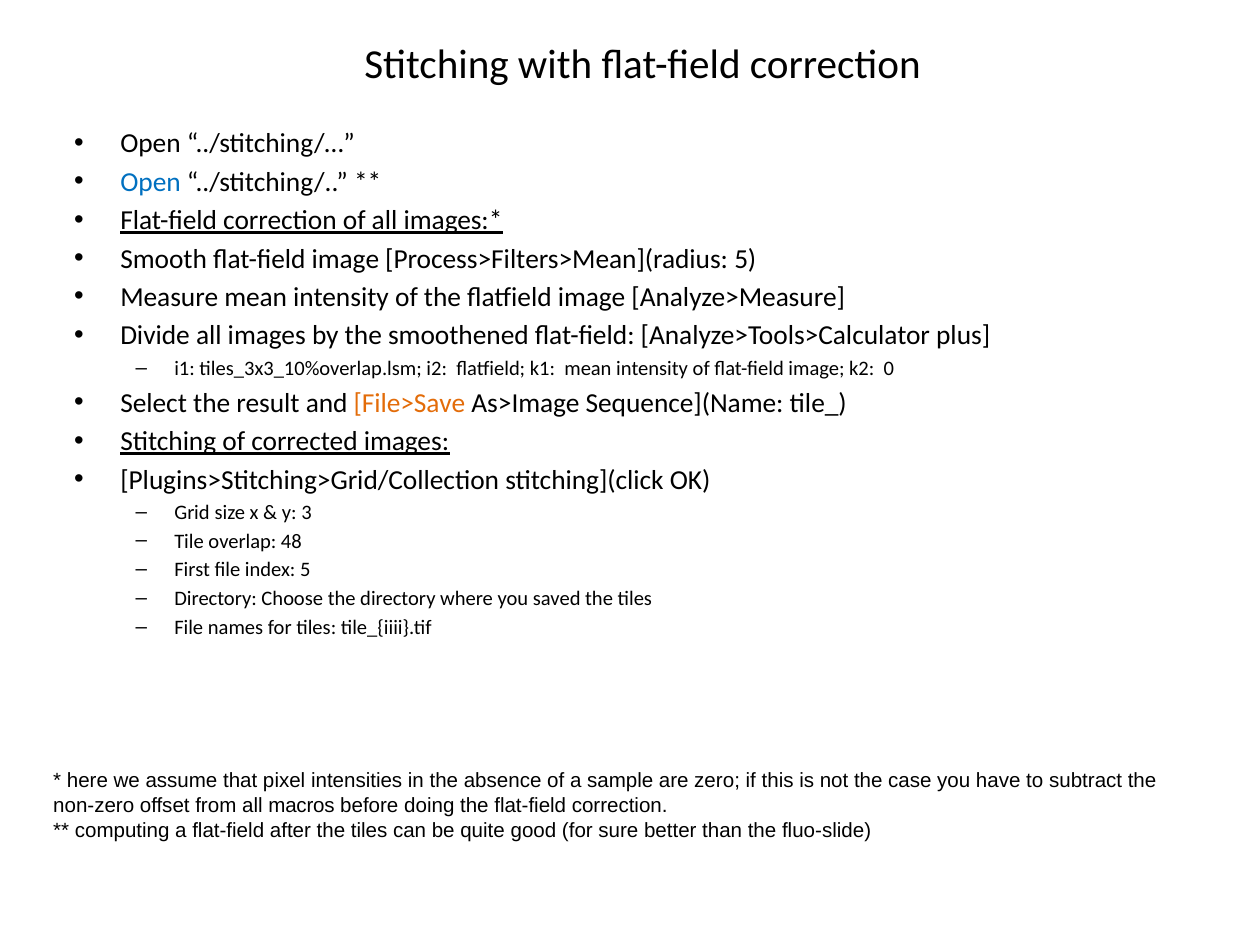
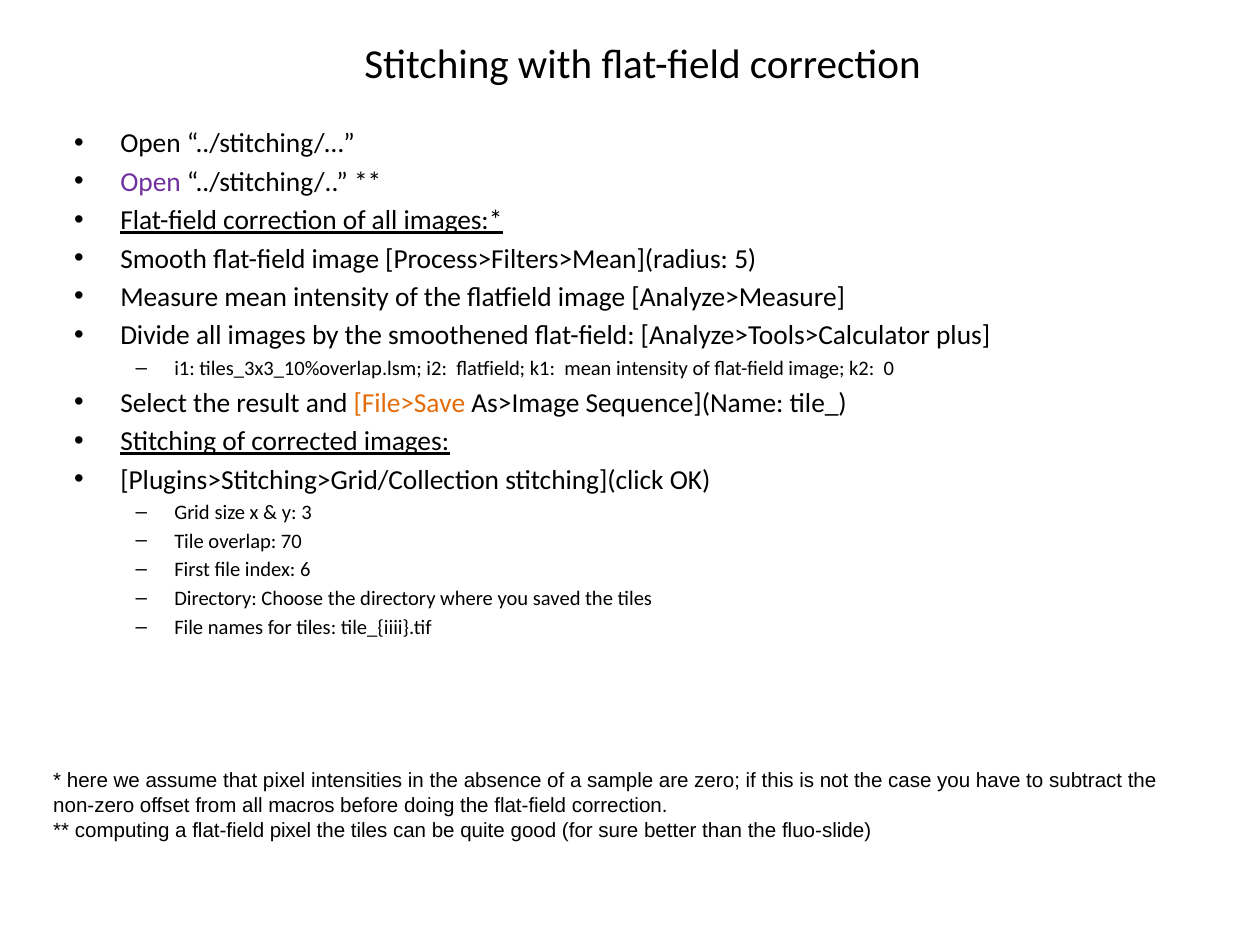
Open colour: blue -> purple (151, 182)
48: 48 -> 70 (291, 541)
index 5: 5 -> 6 (305, 570)
flat-field after: after -> pixel (291, 830)
